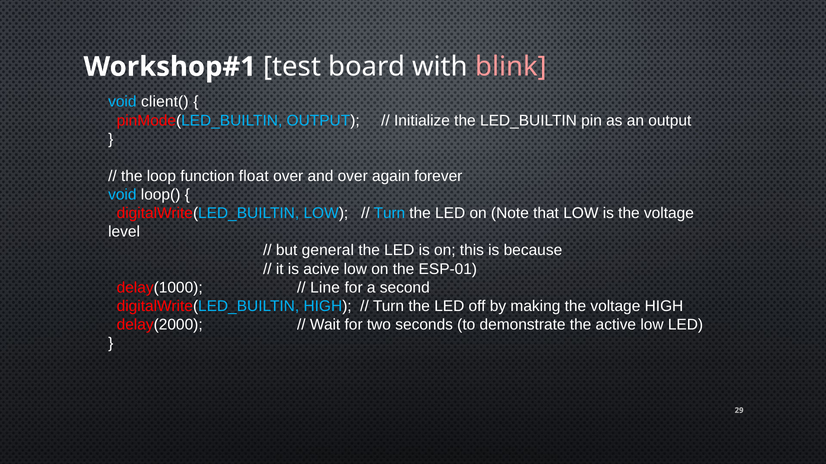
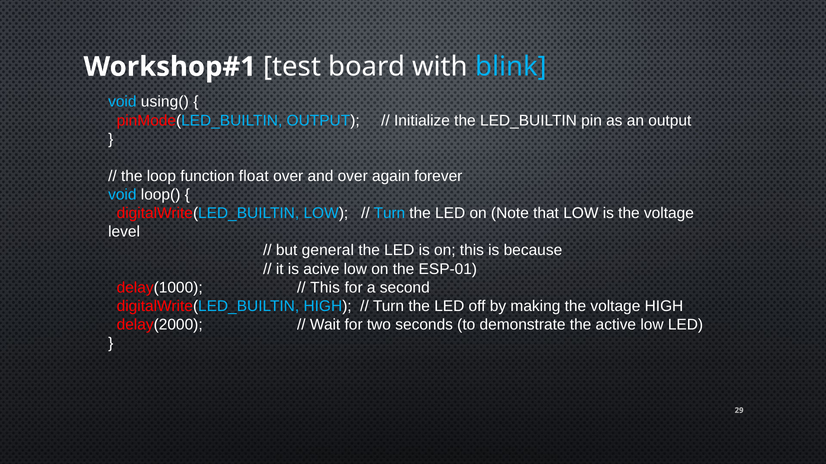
blink colour: pink -> light blue (511, 67)
client(: client( -> using( (165, 102)
Line: Line -> This (325, 288)
